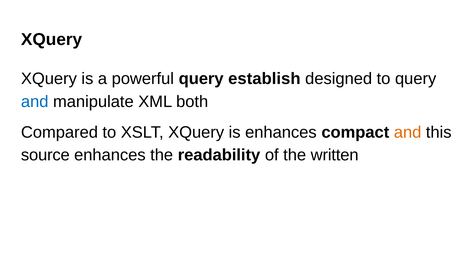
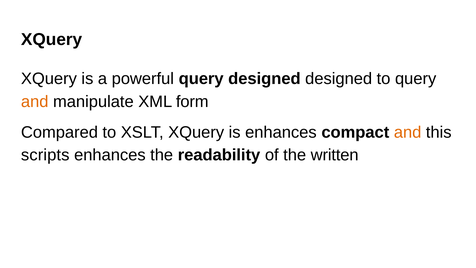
query establish: establish -> designed (264, 79)
and colour: blue -> orange (35, 102)
both: both -> form (192, 102)
source: source -> scripts (45, 155)
